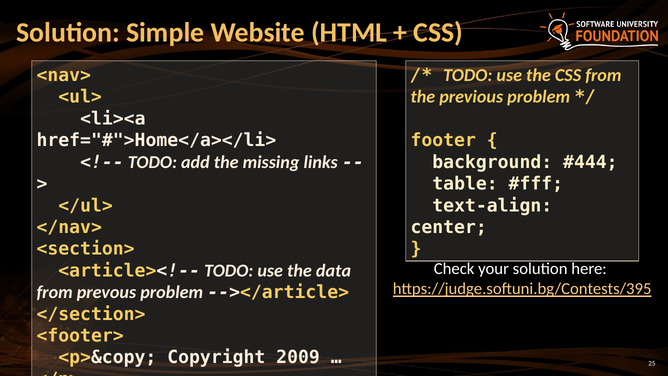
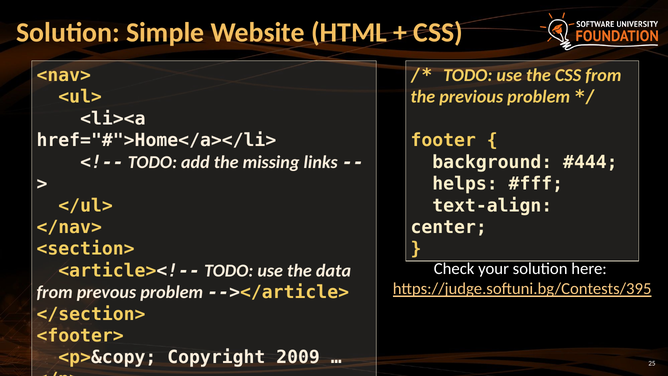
table: table -> helps (465, 184)
